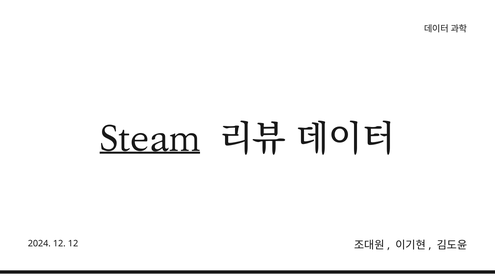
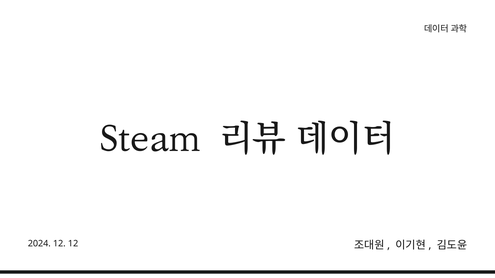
Steam underline: present -> none (150, 138)
